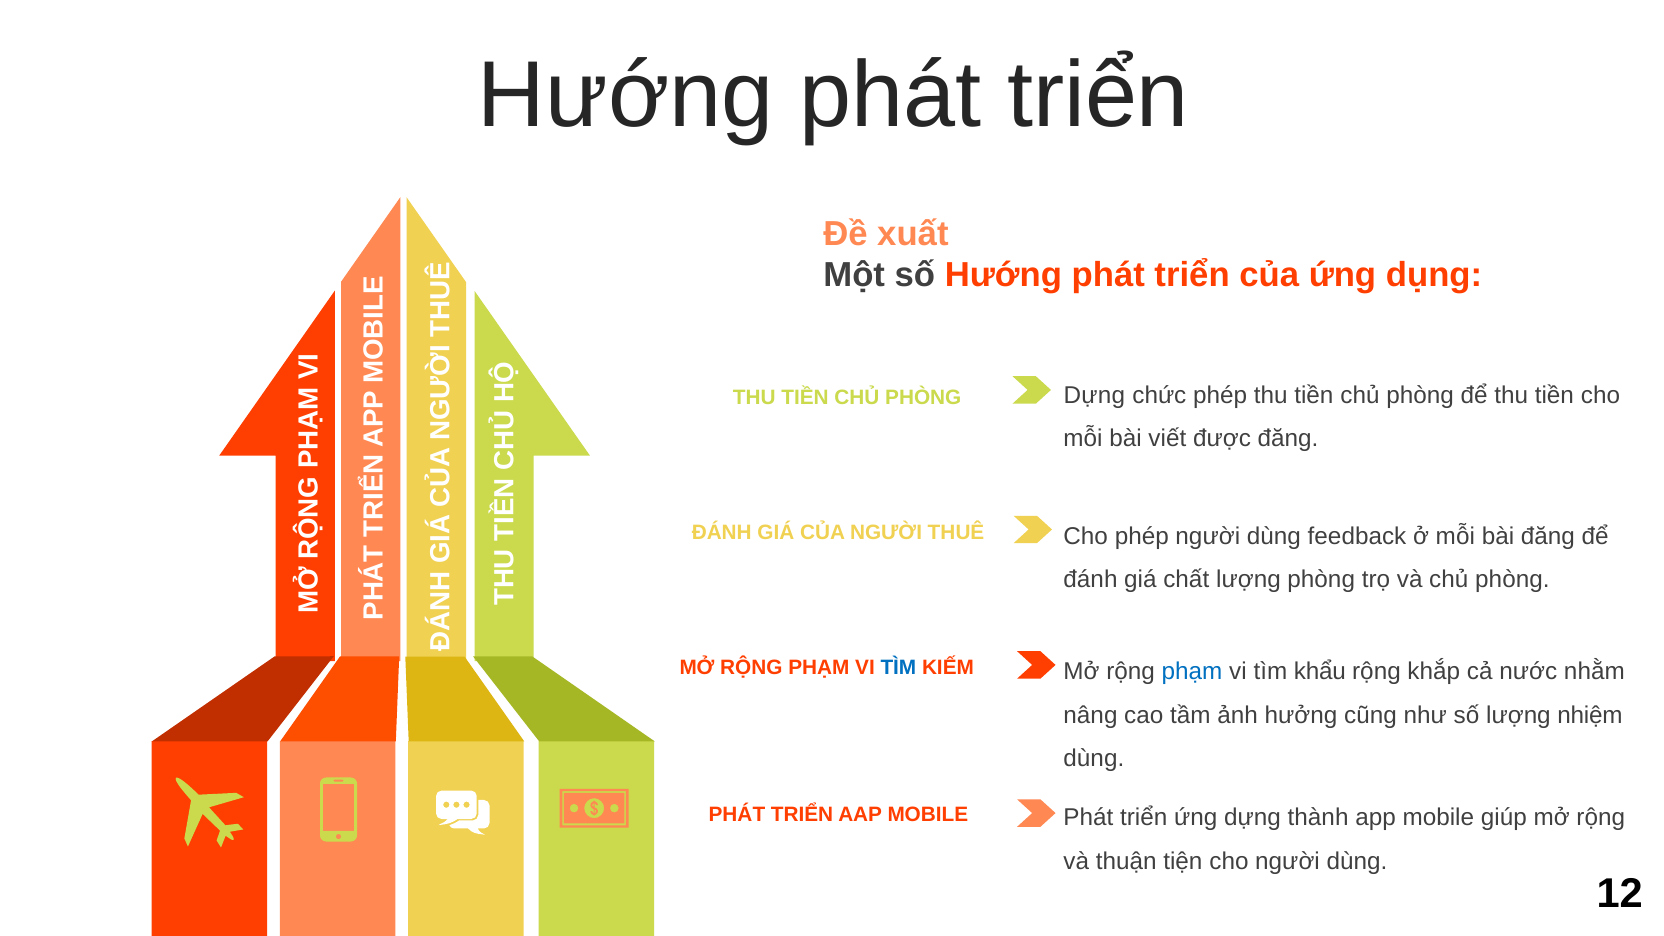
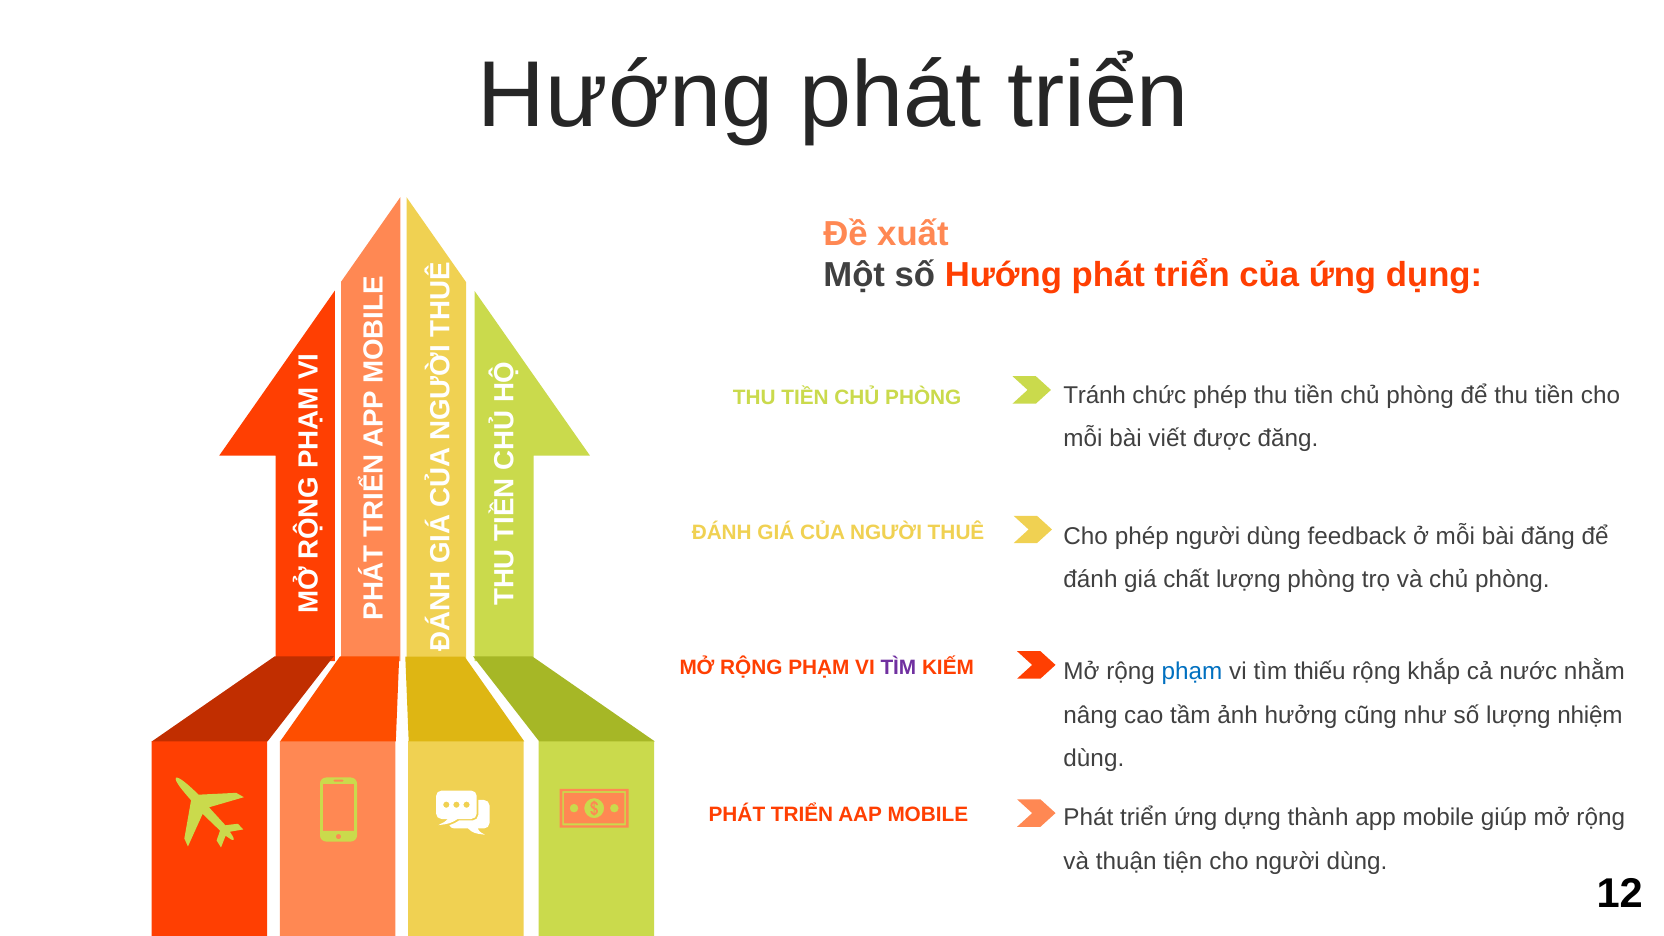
PHÒNG Dựng: Dựng -> Tránh (1095, 395)
TÌM colour: blue -> purple (898, 667)
khẩu: khẩu -> thiếu (1320, 671)
